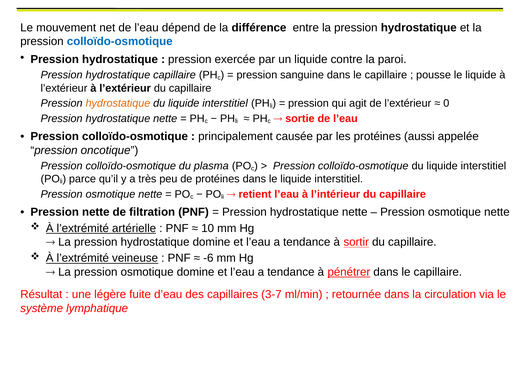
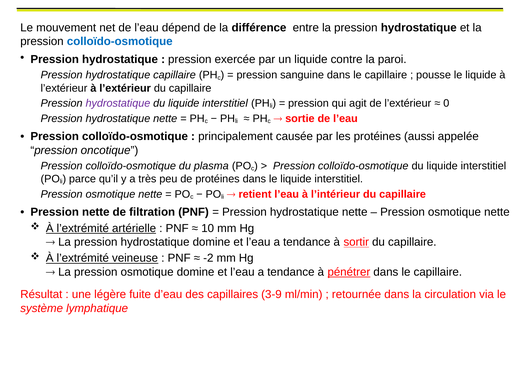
hydrostatique colour: orange -> purple (118, 103)
-6: -6 -> -2 (208, 258)
3-7: 3-7 -> 3-9 (271, 294)
